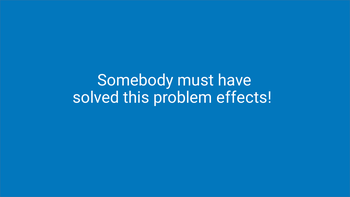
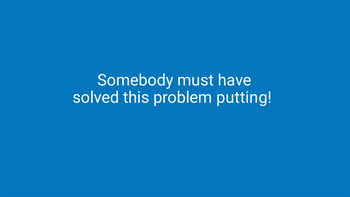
effects: effects -> putting (244, 98)
